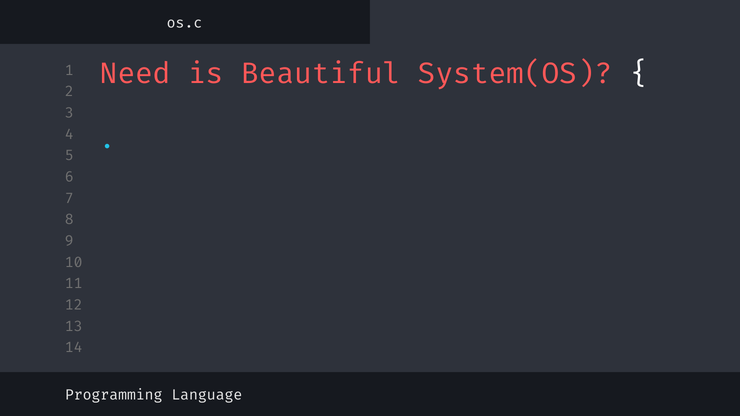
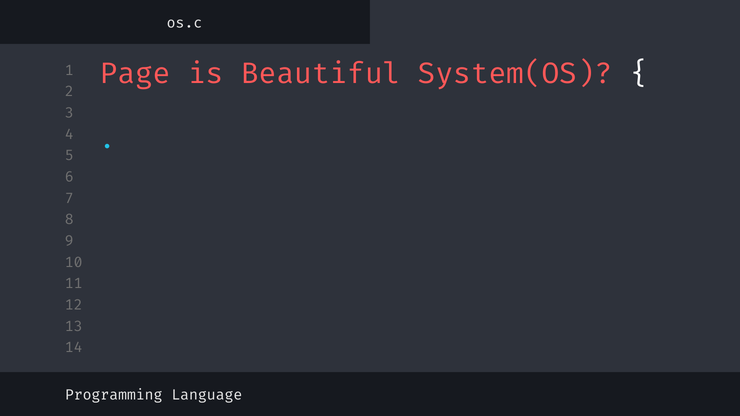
Need: Need -> Page (135, 74)
